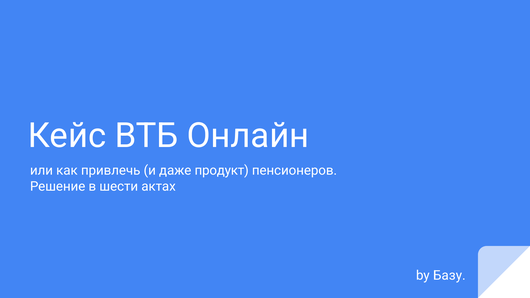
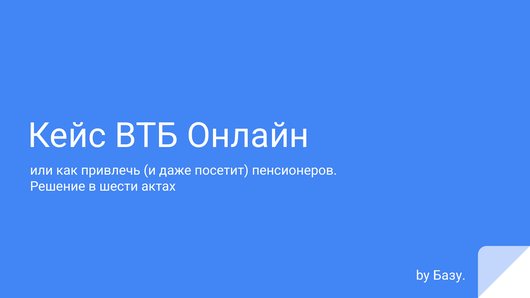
продукт: продукт -> посетит (222, 171)
